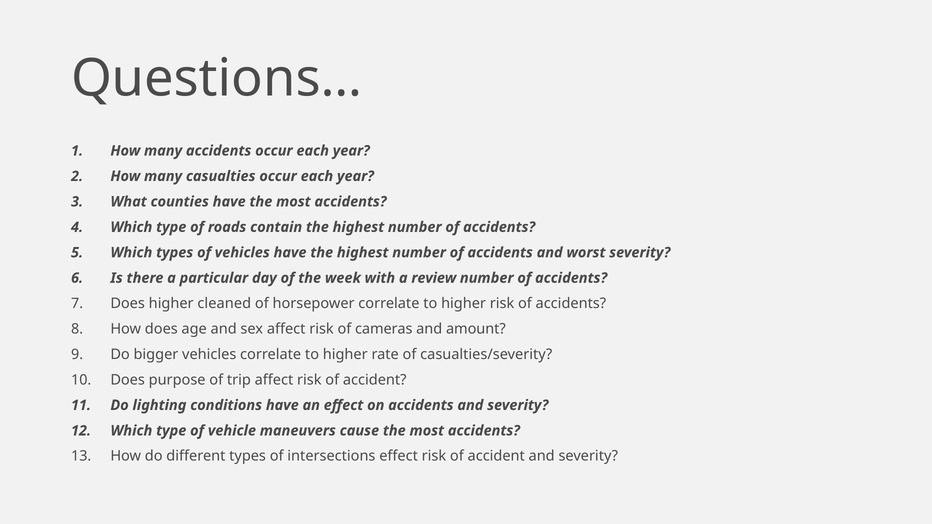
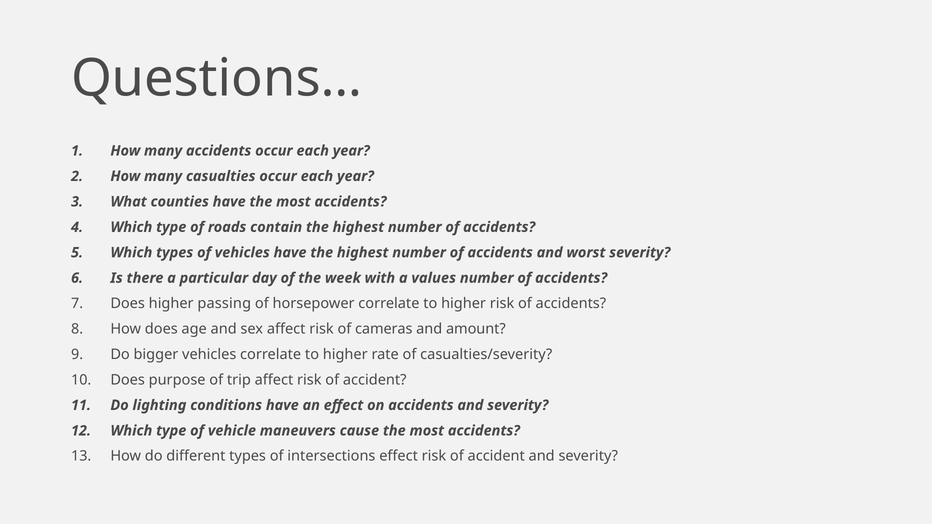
review: review -> values (434, 278)
cleaned: cleaned -> passing (224, 304)
